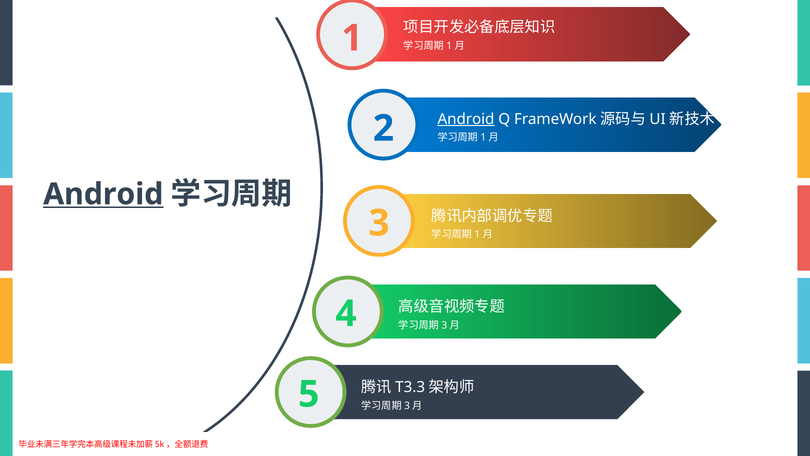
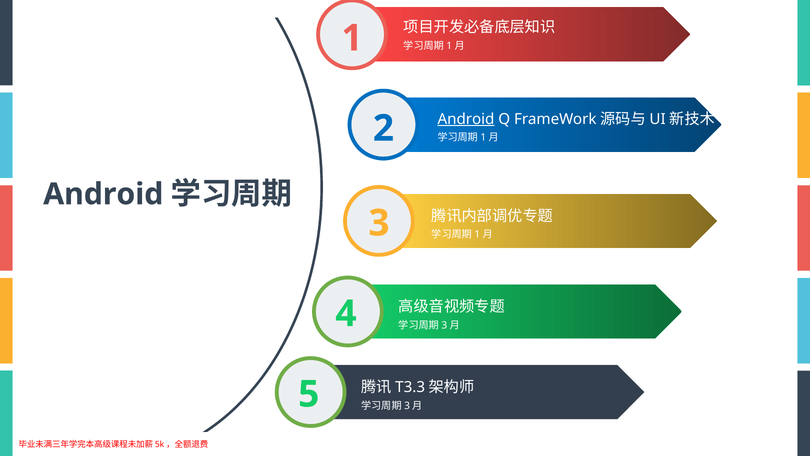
Android underline: present -> none (103, 194)
